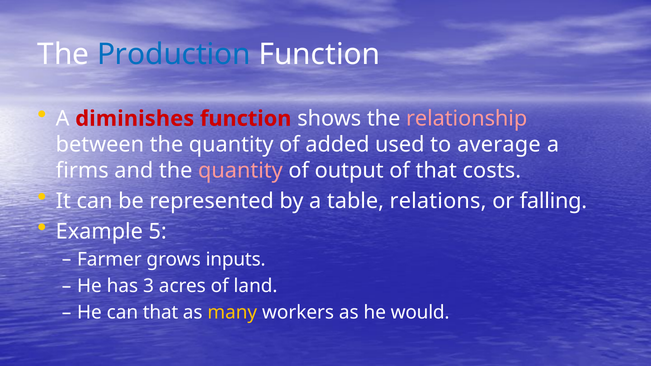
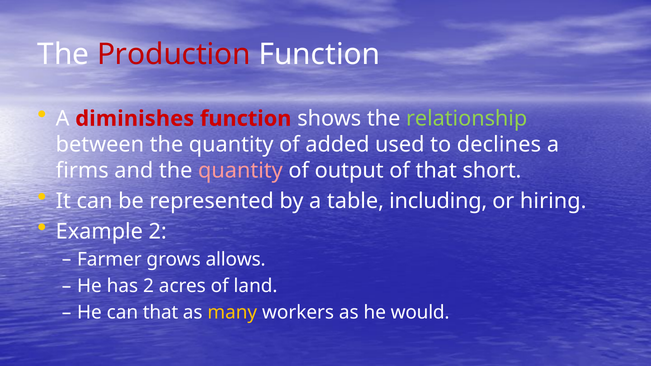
Production colour: blue -> red (174, 55)
relationship colour: pink -> light green (467, 119)
average: average -> declines (499, 145)
costs: costs -> short (492, 171)
relations: relations -> including (438, 201)
falling: falling -> hiring (553, 201)
Example 5: 5 -> 2 (158, 232)
inputs: inputs -> allows (236, 260)
has 3: 3 -> 2 (149, 286)
